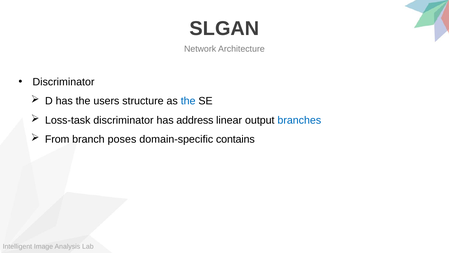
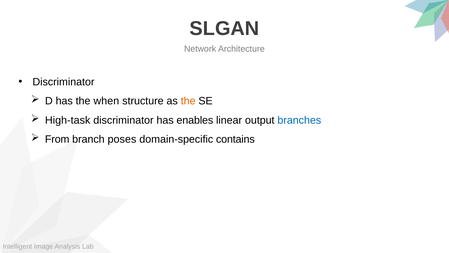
users: users -> when (106, 101)
the colour: blue -> orange (188, 101)
Loss-task: Loss-task -> High-task (68, 120)
address: address -> enables (195, 120)
